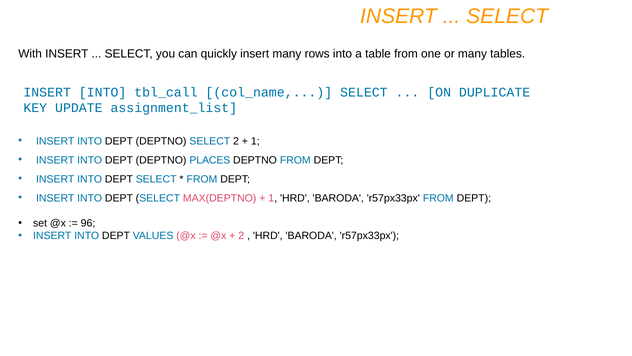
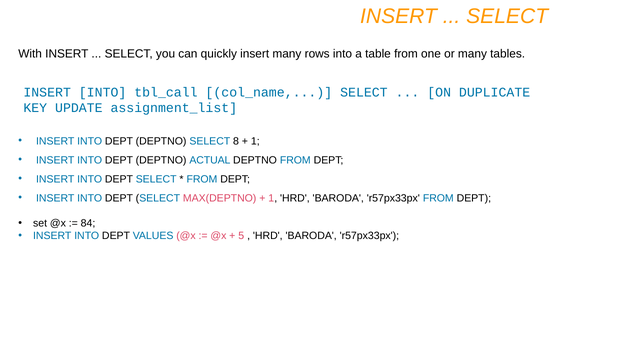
SELECT 2: 2 -> 8 (236, 141)
PLACES: PLACES -> ACTUAL (210, 160)
96: 96 -> 84 (88, 223)
2: 2 -> 5 (241, 236)
